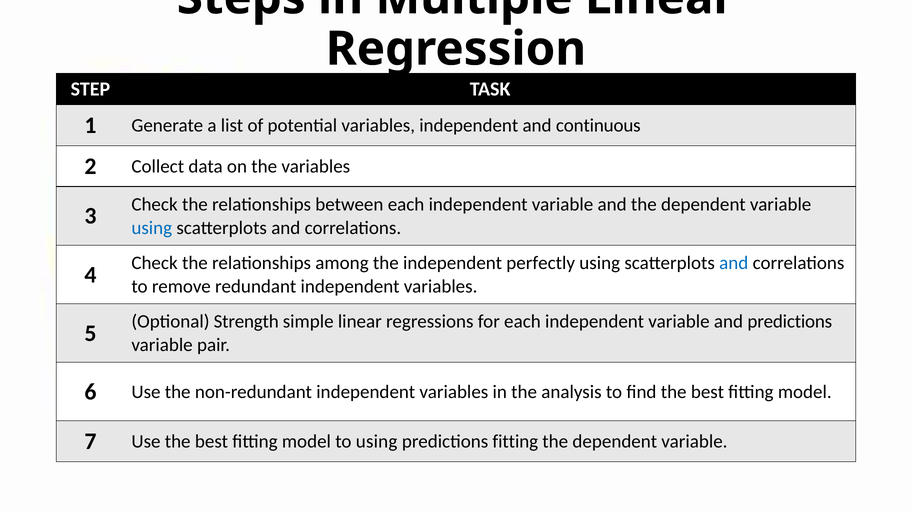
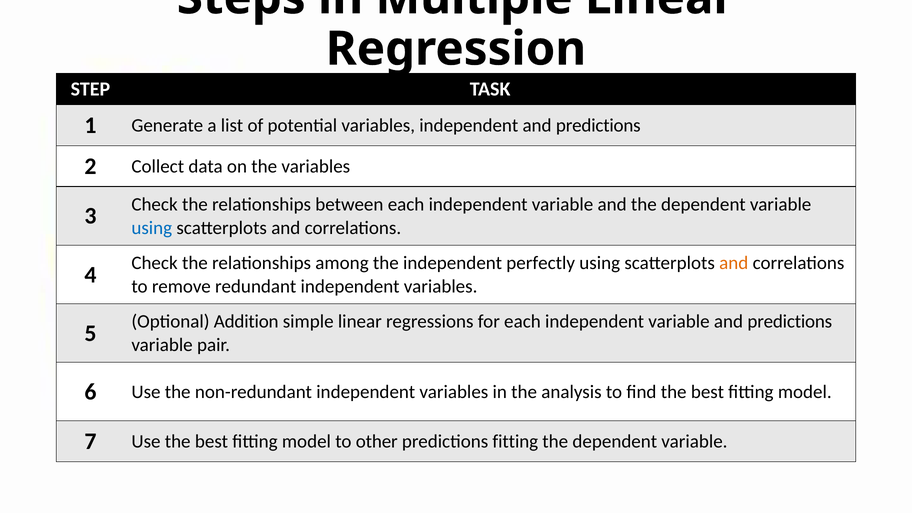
independent and continuous: continuous -> predictions (598, 125)
and colour: blue -> orange (734, 263)
Strength: Strength -> Addition (246, 322)
to using: using -> other (377, 441)
